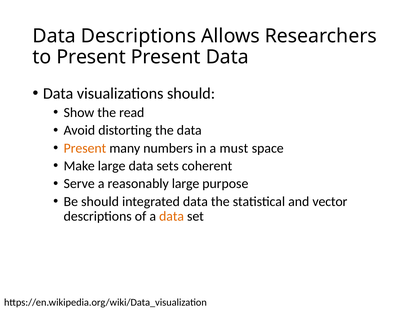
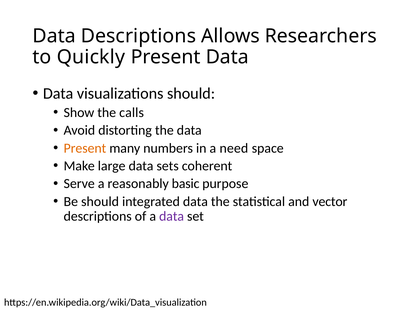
to Present: Present -> Quickly (91, 57)
read: read -> calls (132, 112)
must: must -> need (234, 148)
reasonably large: large -> basic (186, 183)
data colour: orange -> purple (172, 216)
